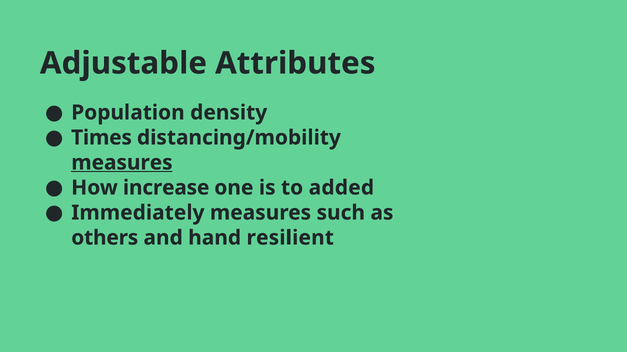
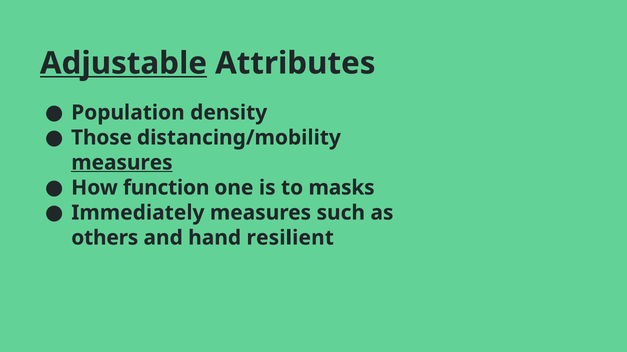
Adjustable underline: none -> present (123, 63)
Times: Times -> Those (102, 138)
increase: increase -> function (166, 188)
added: added -> masks (342, 188)
